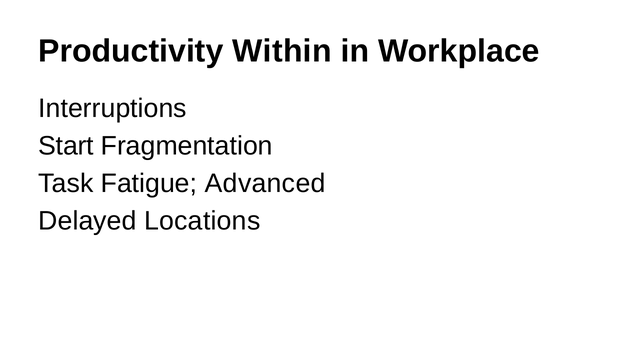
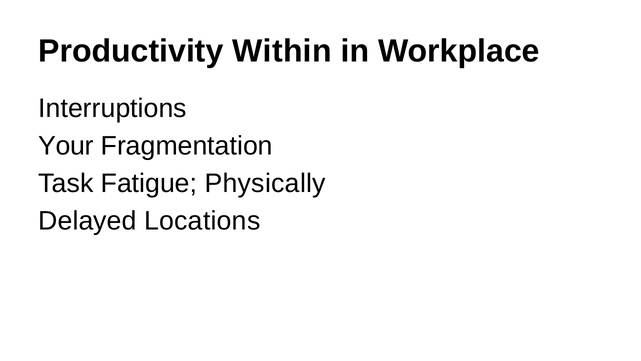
Start: Start -> Your (66, 146)
Advanced: Advanced -> Physically (265, 183)
